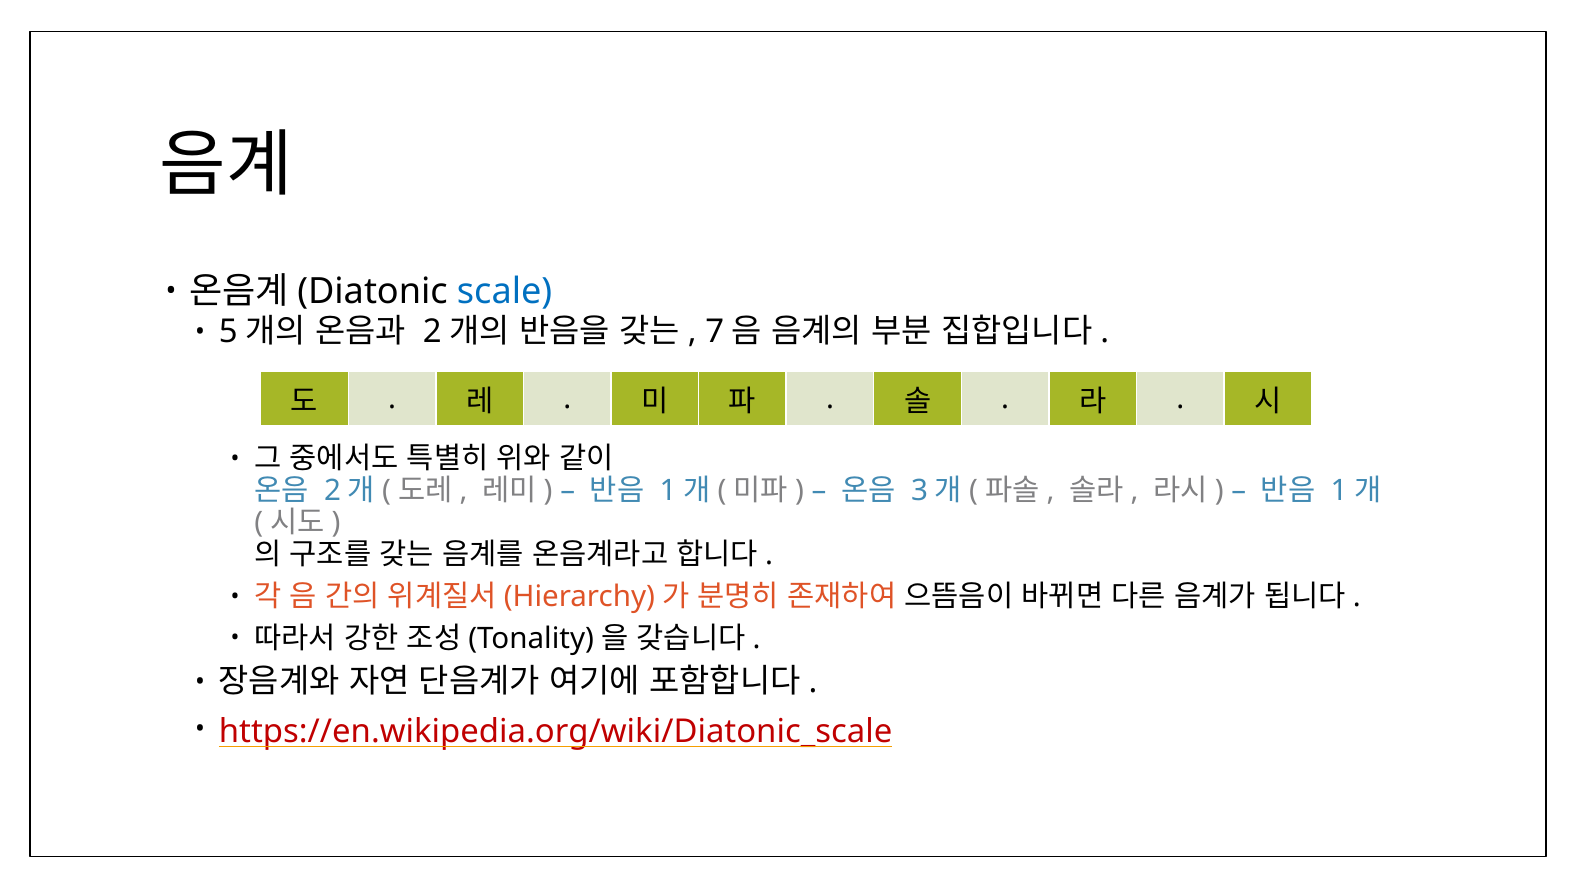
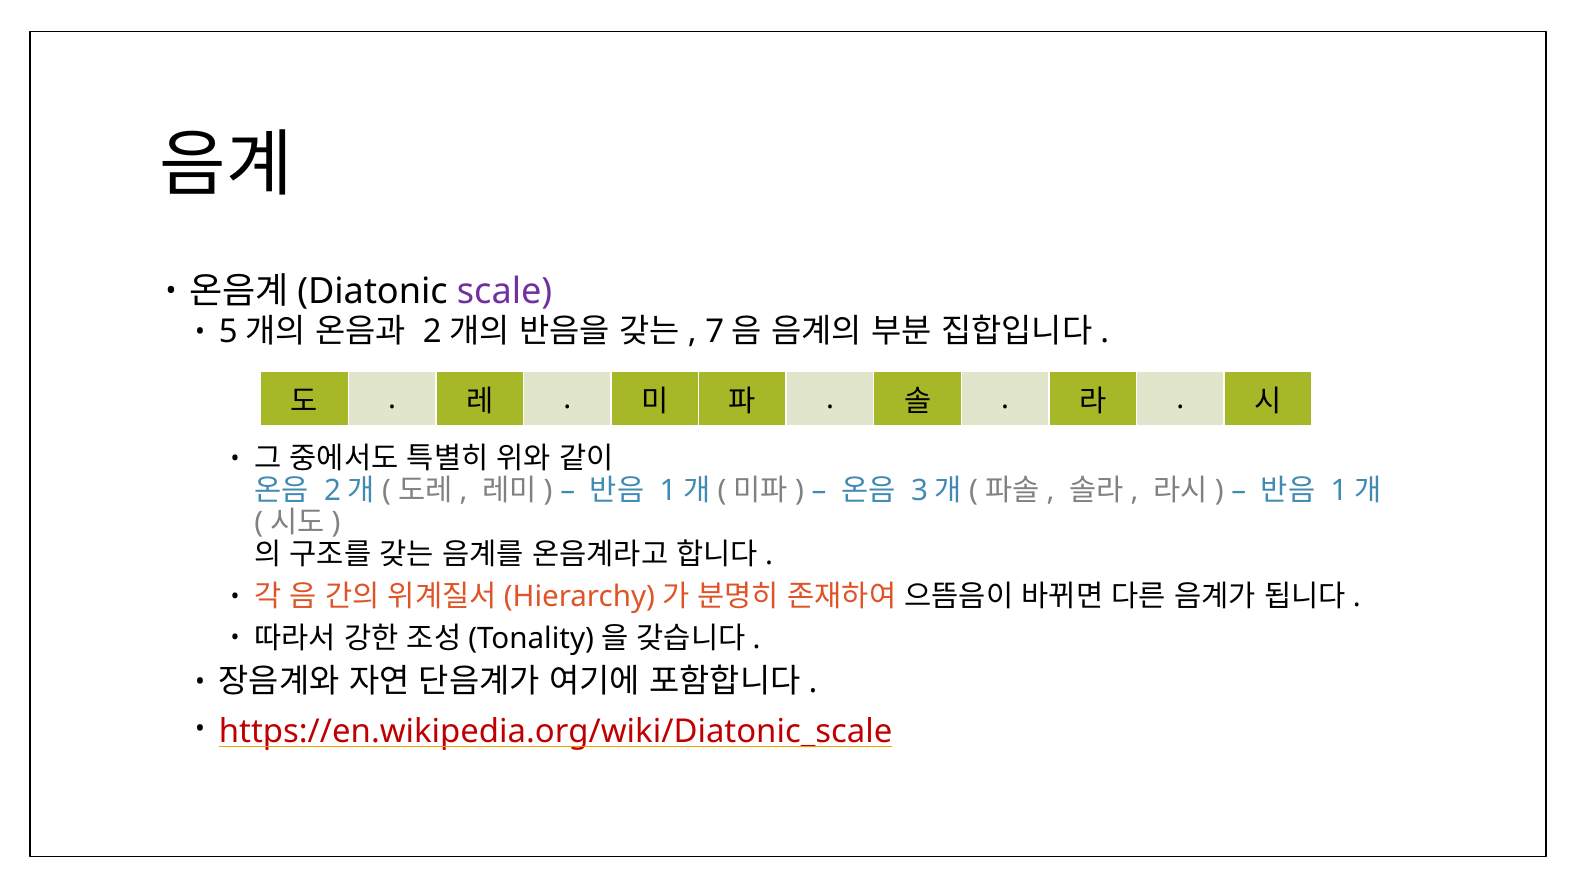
scale colour: blue -> purple (505, 291)
